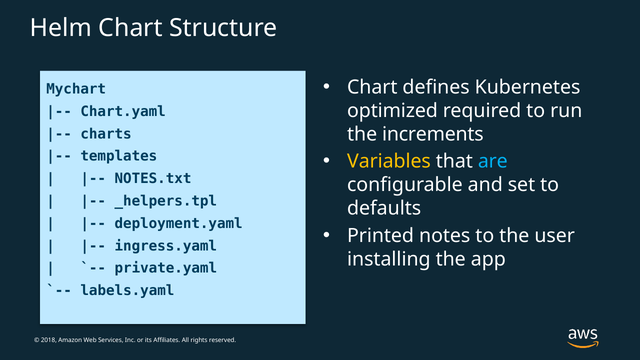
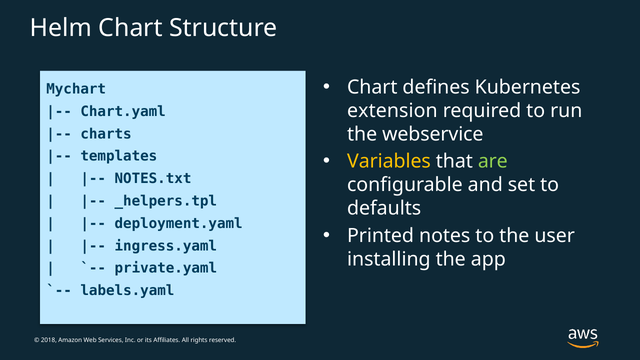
optimized: optimized -> extension (392, 111)
increments: increments -> webservice (433, 134)
are colour: light blue -> light green (493, 161)
